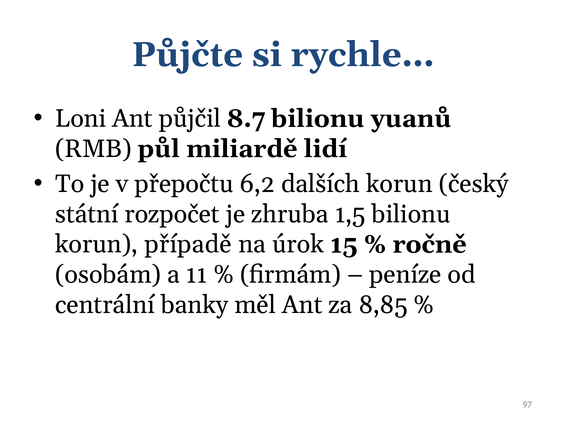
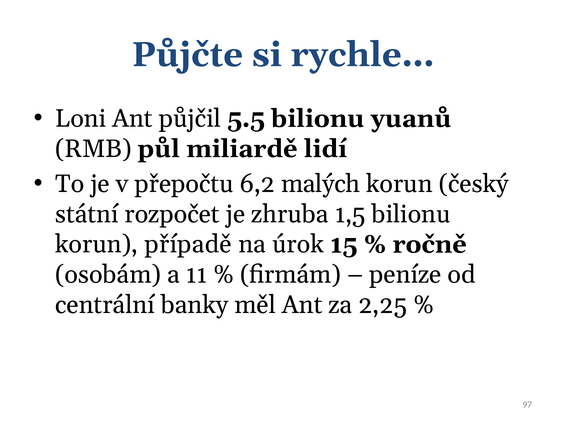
8.7: 8.7 -> 5.5 (246, 119)
dalších: dalších -> malých (321, 184)
8,85: 8,85 -> 2,25 (383, 305)
